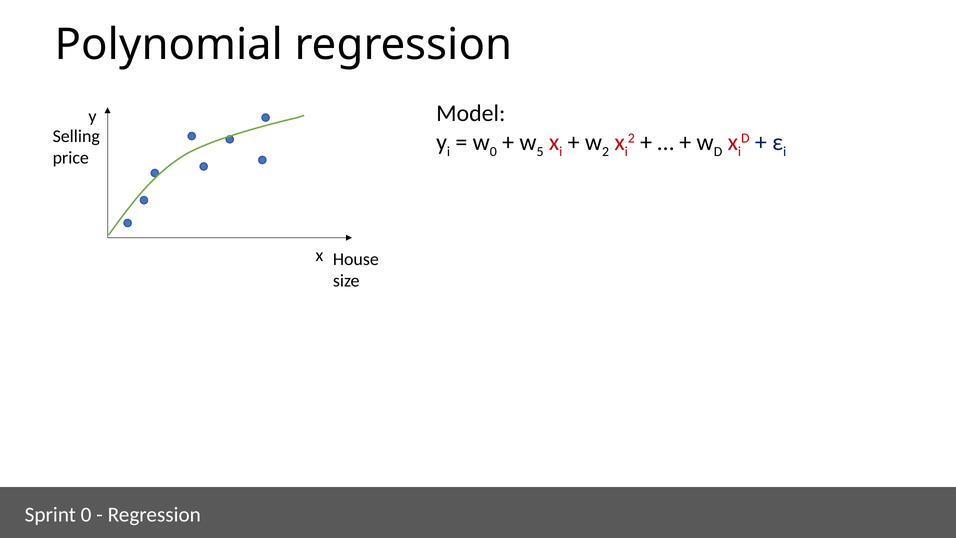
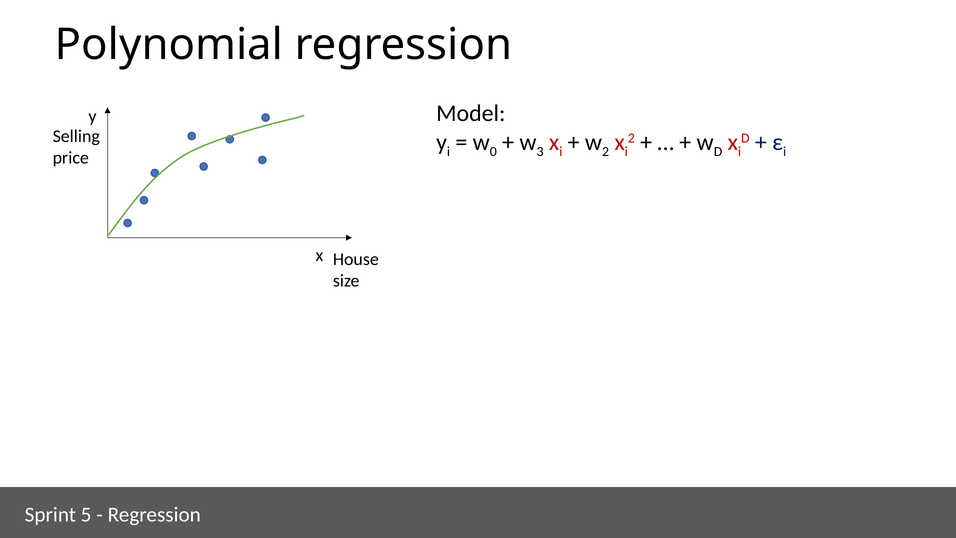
5: 5 -> 3 (540, 151)
Sprint 0: 0 -> 5 (86, 515)
